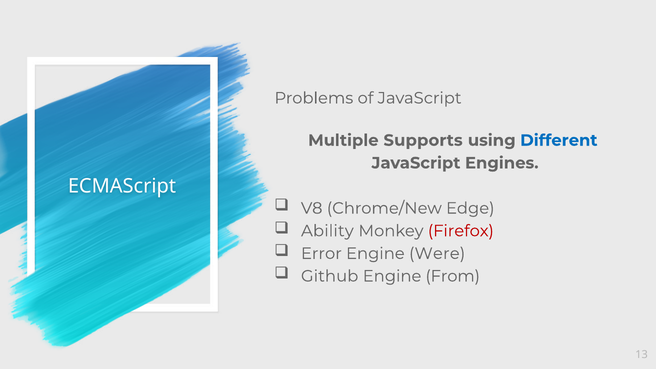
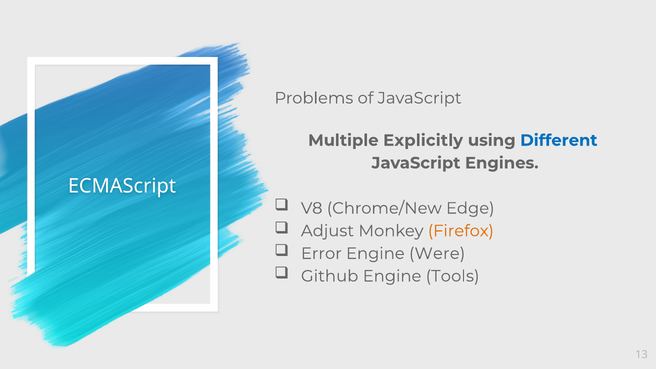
Supports: Supports -> Explicitly (423, 140)
Ability: Ability -> Adjust (327, 231)
Firefox colour: red -> orange (461, 231)
From: From -> Tools (453, 276)
